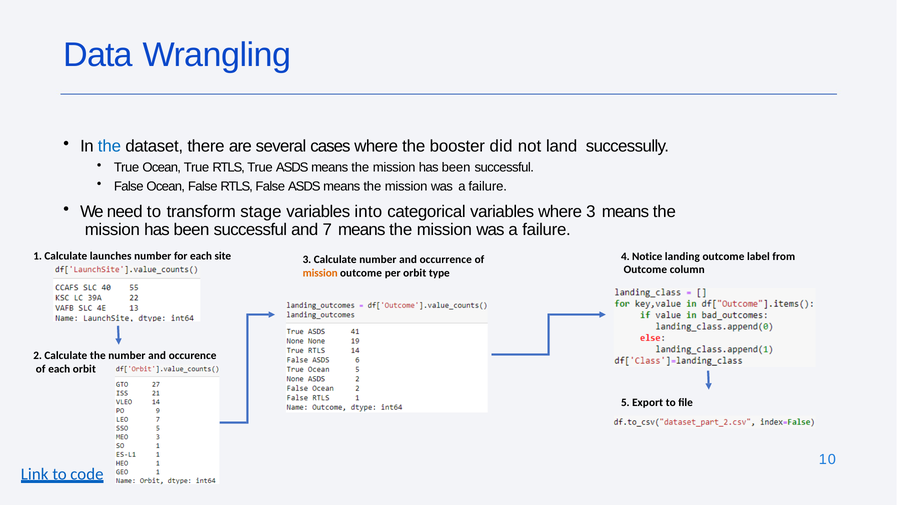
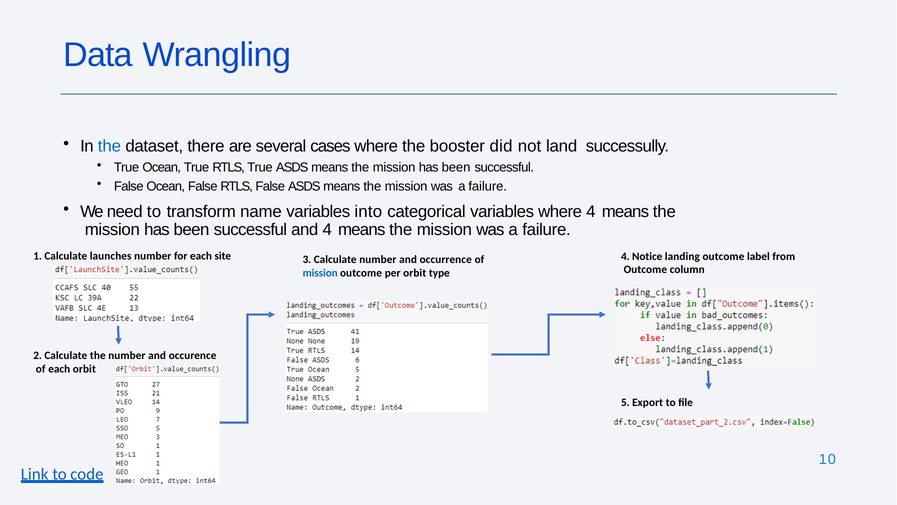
stage: stage -> name (261, 212)
where 3: 3 -> 4 (591, 212)
and 7: 7 -> 4 (327, 229)
mission colour: orange -> blue (320, 273)
